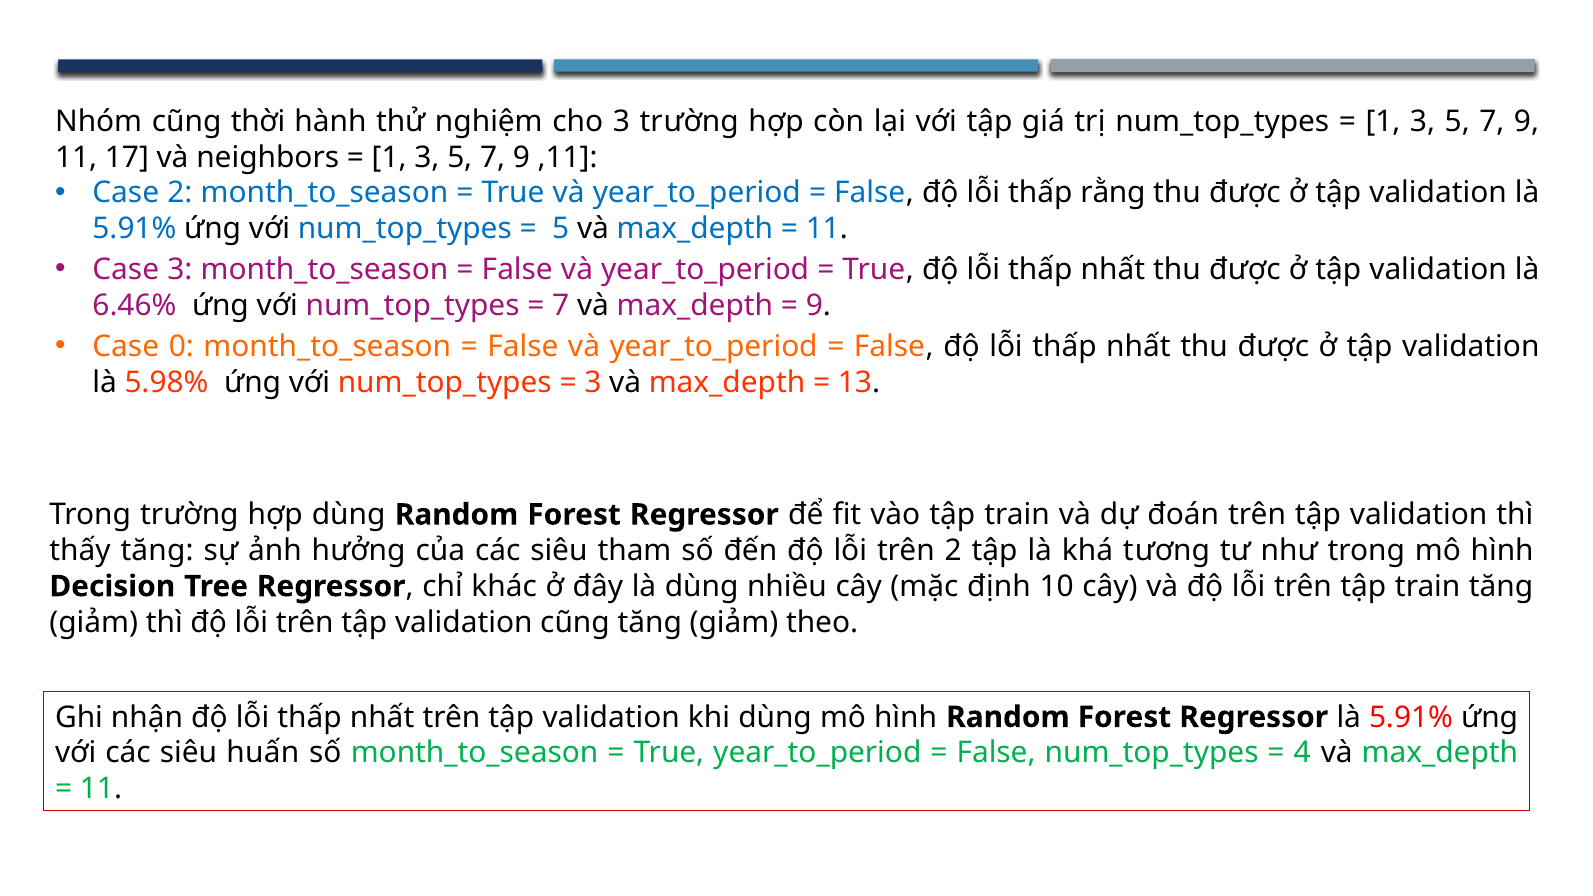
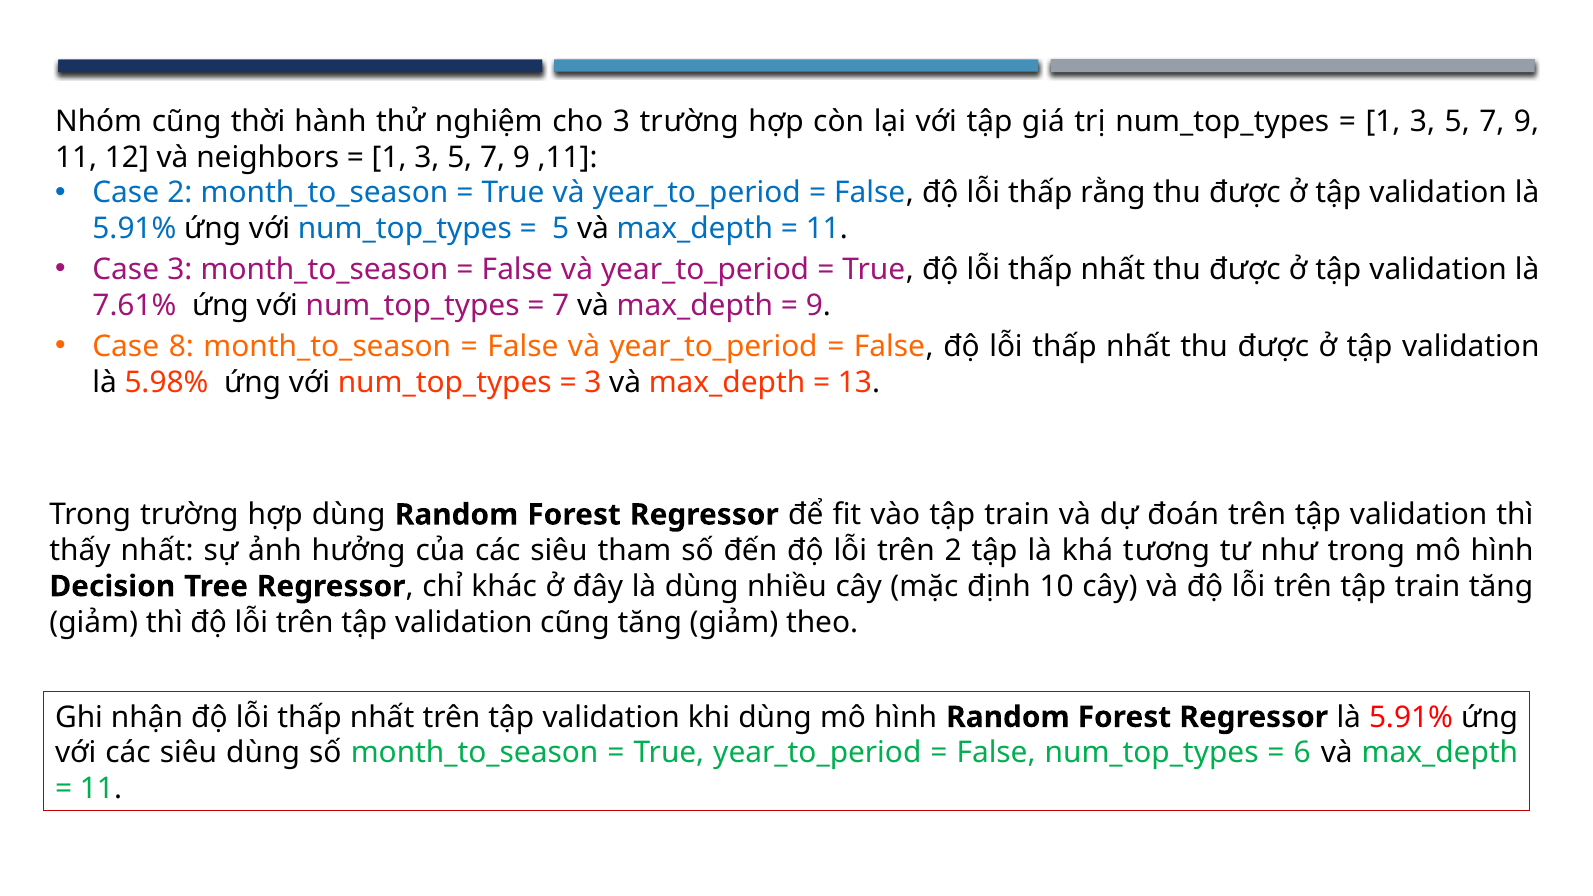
17: 17 -> 12 (127, 157)
6.46%: 6.46% -> 7.61% (134, 306)
0: 0 -> 8 (181, 346)
thấy tăng: tăng -> nhất (157, 551)
siêu huấn: huấn -> dùng (263, 753)
4: 4 -> 6 (1302, 753)
